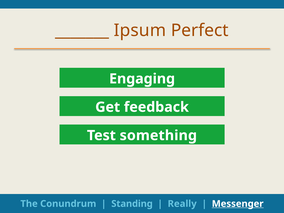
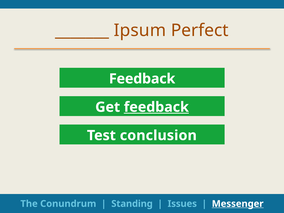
Engaging: Engaging -> Feedback (142, 79)
feedback underline: none -> present (156, 107)
something: something -> conclusion (158, 135)
Really: Really -> Issues (182, 204)
